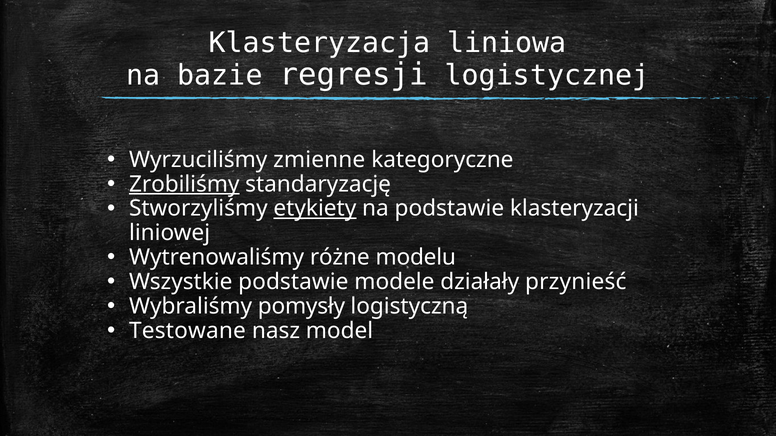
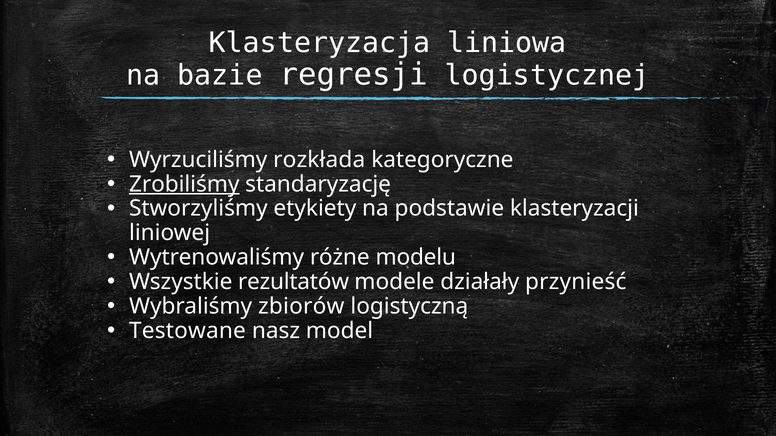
zmienne: zmienne -> rozkłada (319, 160)
etykiety underline: present -> none (315, 209)
Wszystkie podstawie: podstawie -> rezultatów (293, 282)
pomysły: pomysły -> zbiorów (301, 307)
